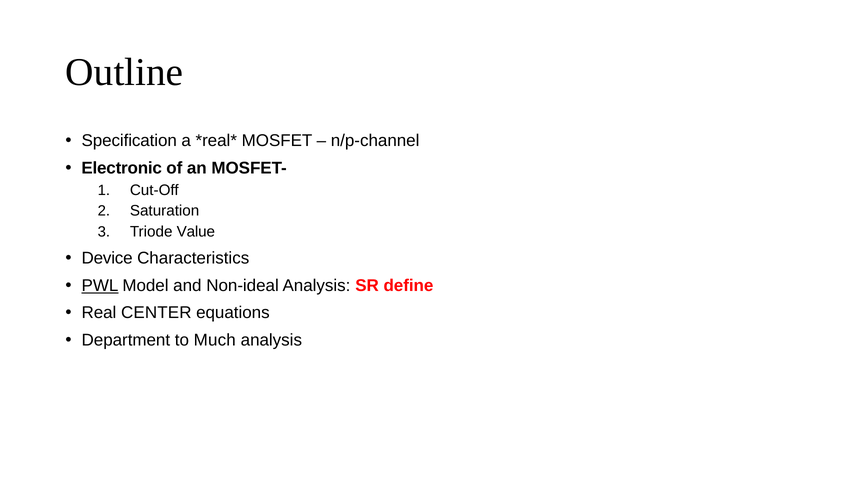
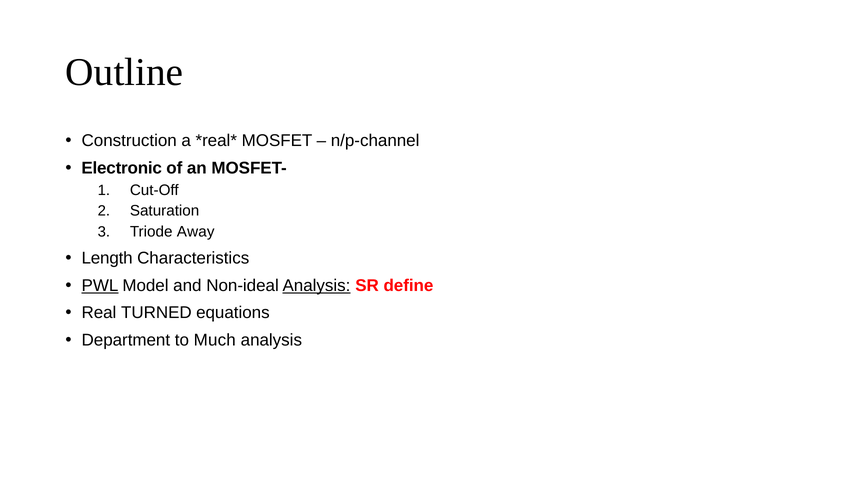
Specification: Specification -> Construction (129, 141)
Value: Value -> Away (196, 232)
Device: Device -> Length (107, 258)
Analysis underline: none -> present (316, 286)
CENTER: CENTER -> TURNED (156, 313)
